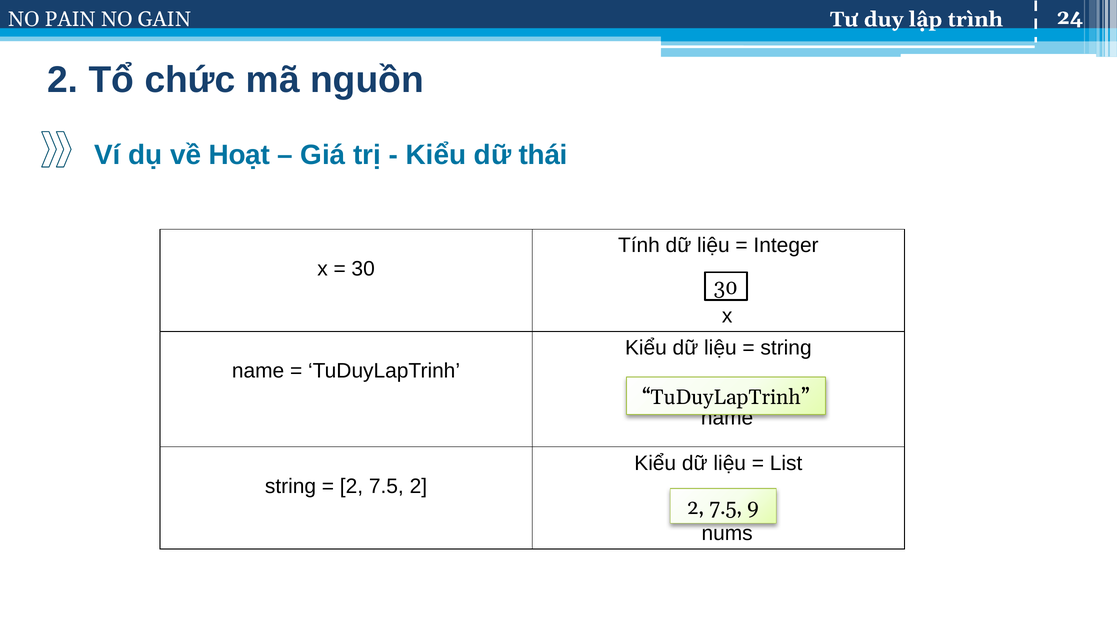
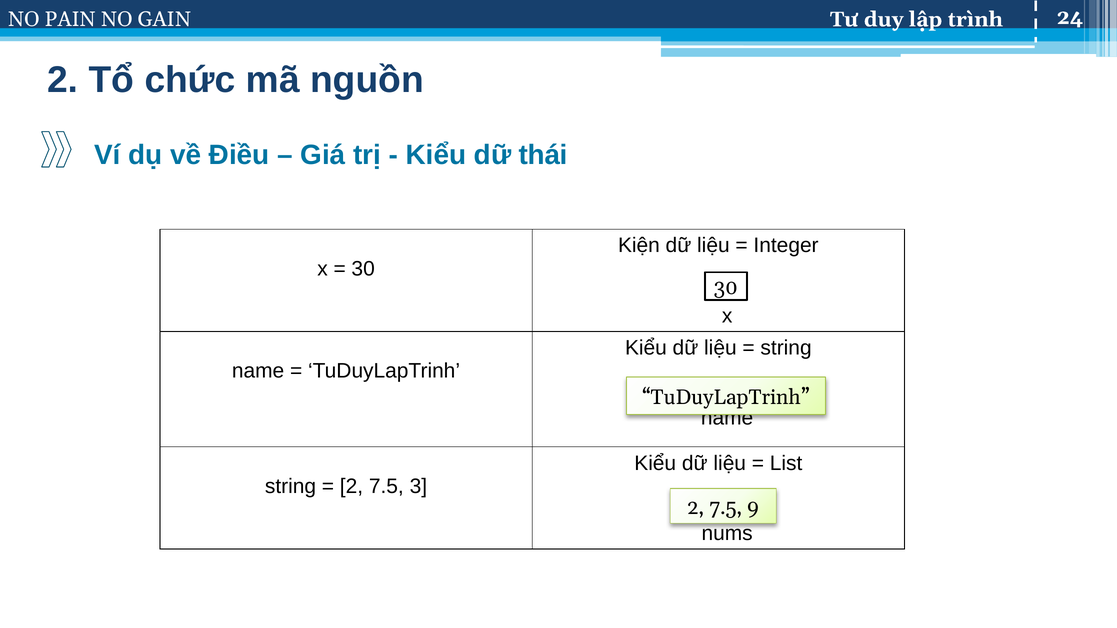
Hoạt: Hoạt -> Điều (239, 155)
Tính: Tính -> Kiện (639, 246)
7.5 2: 2 -> 3 (418, 487)
